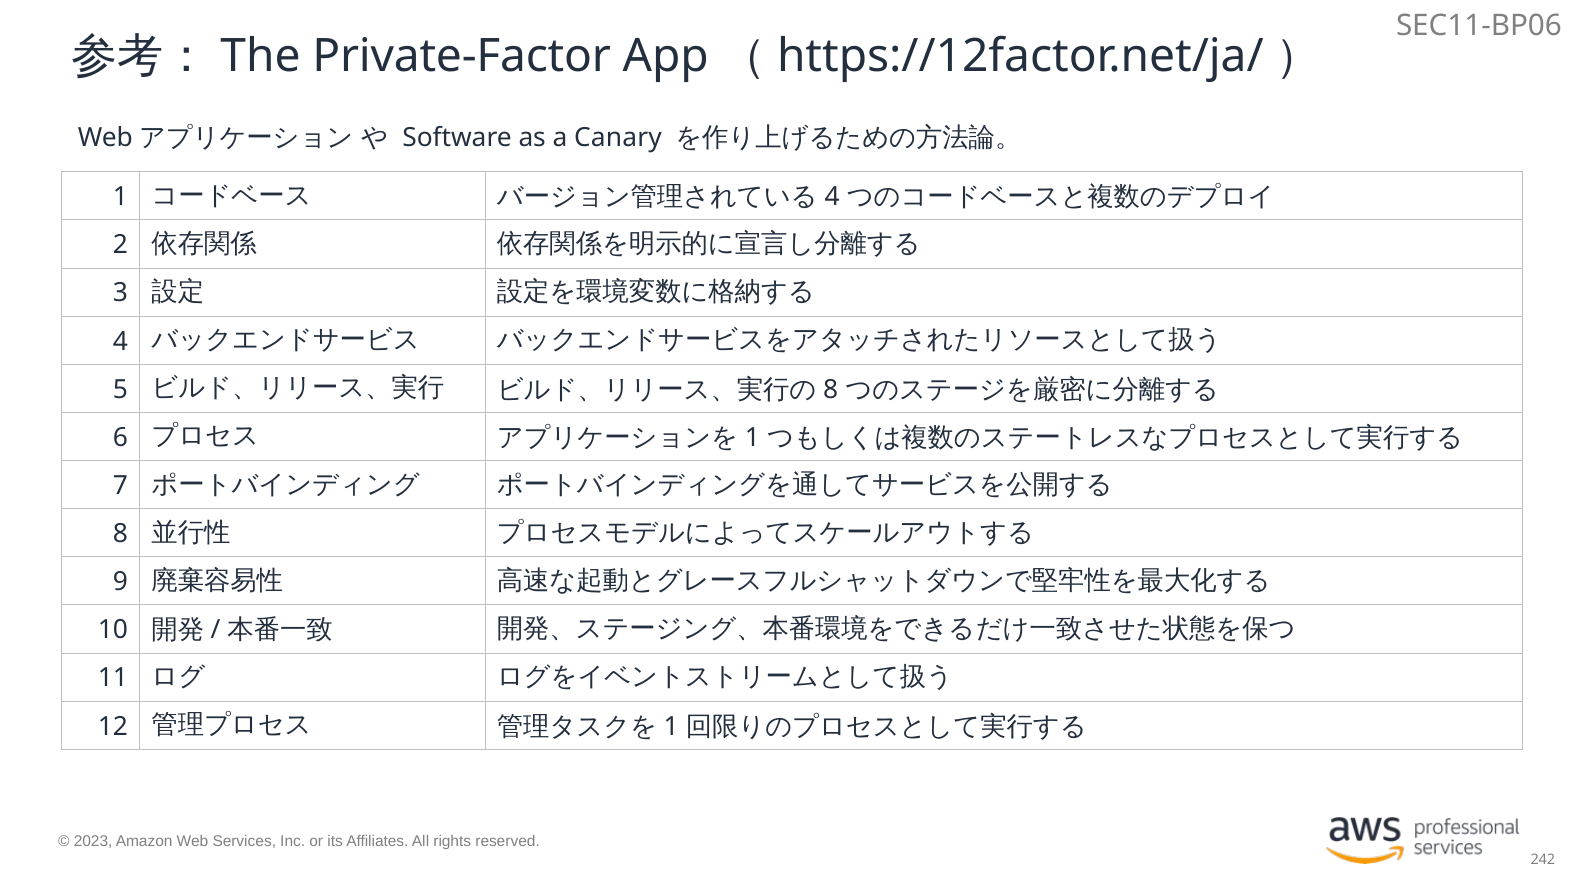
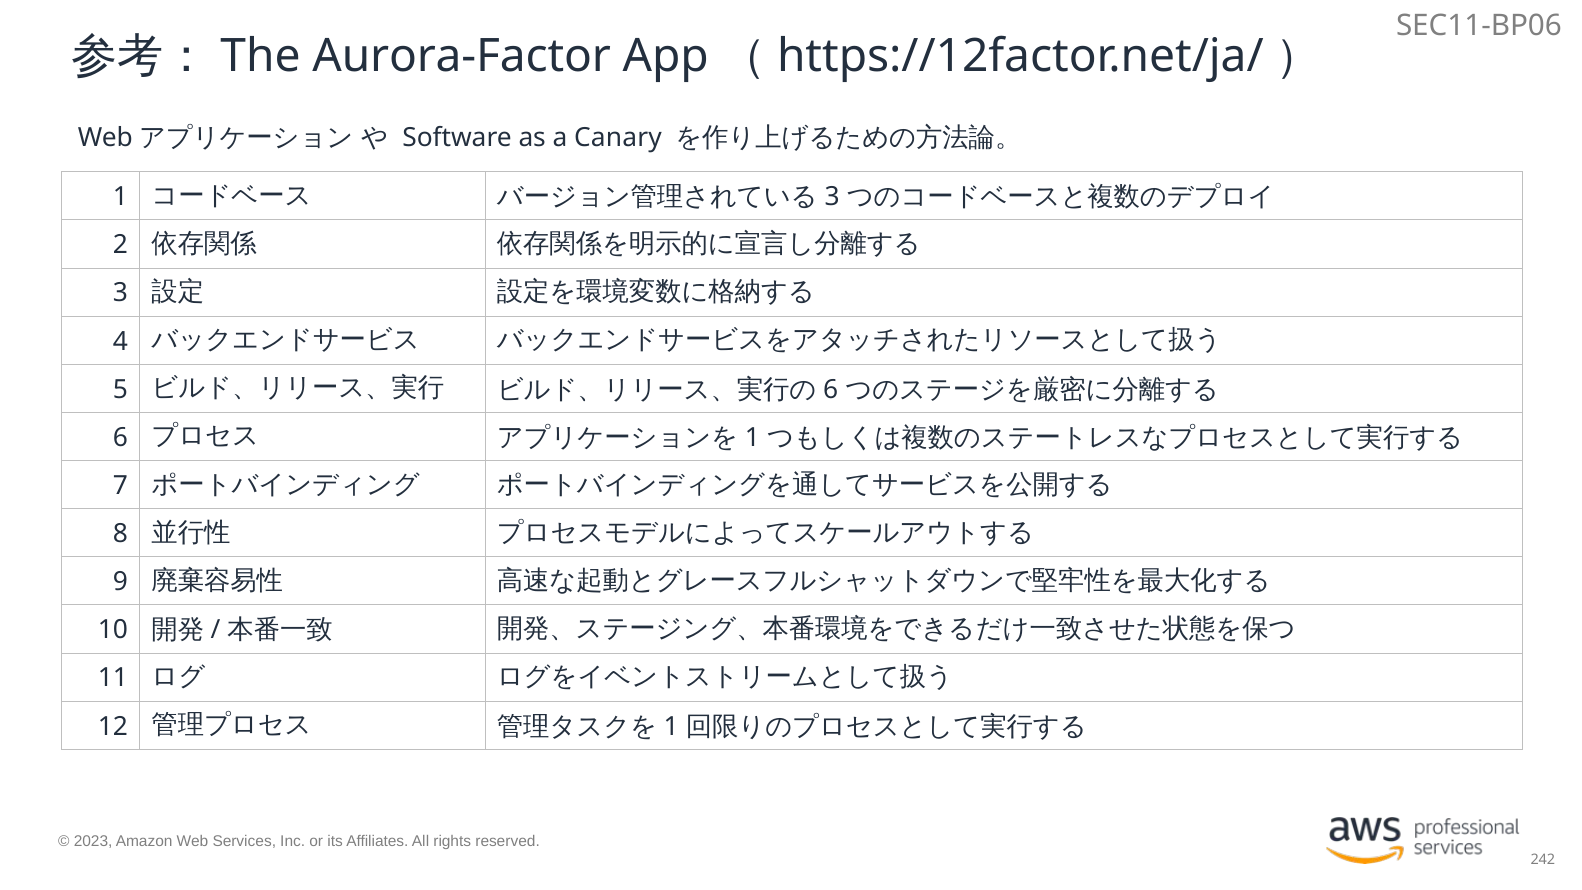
Private-Factor: Private-Factor -> Aurora-Factor (462, 57)
4: 4 -> 3 (832, 197)
8: 8 -> 6 (831, 389)
